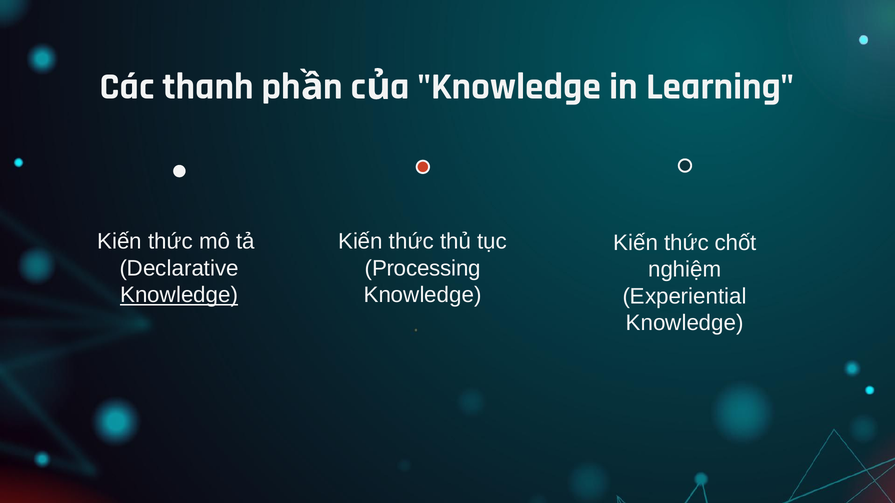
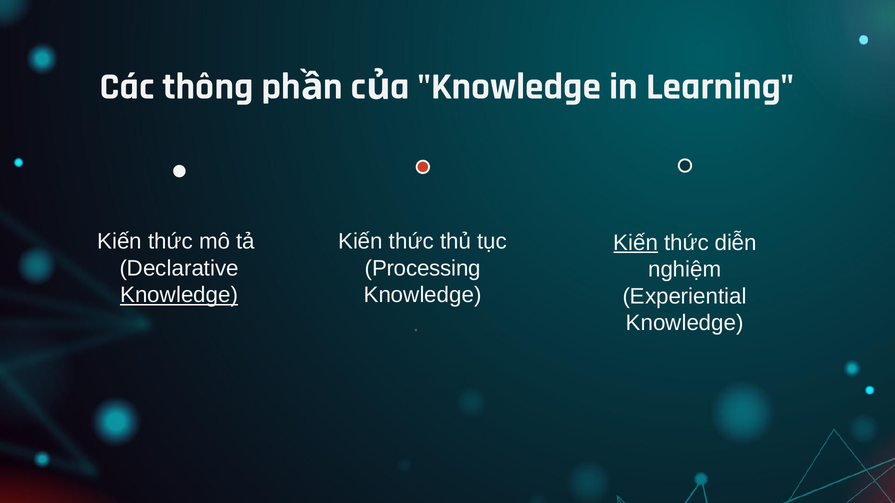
thanh: thanh -> thông (208, 87)
Kiến underline: none -> present (636, 243)
chốt: chốt -> diễn (736, 243)
